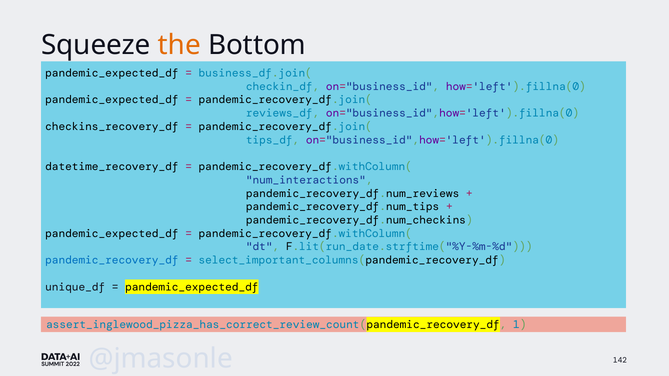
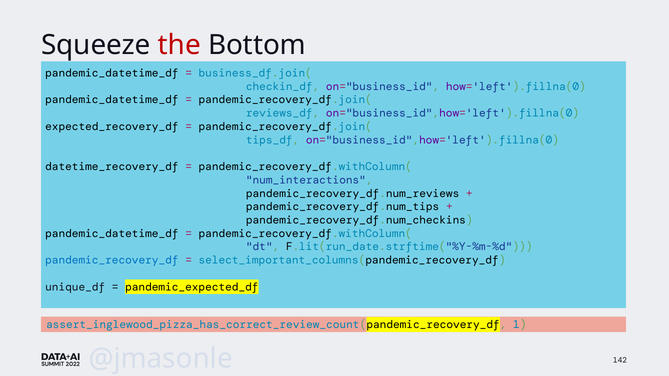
the colour: orange -> red (179, 45)
pandemic_expected_df: pandemic_expected_df -> pandemic_datetime_df (112, 73)
pandemic_expected_df: pandemic_expected_df -> pandemic_datetime_df (112, 100)
checkins_recovery_df: checkins_recovery_df -> expected_recovery_df (112, 127)
pandemic_expected_df: pandemic_expected_df -> pandemic_datetime_df (112, 234)
